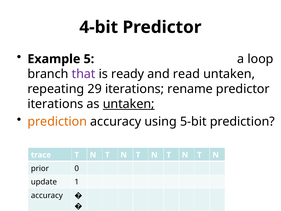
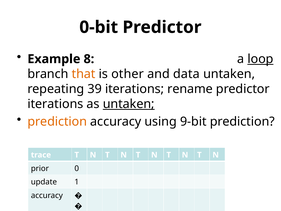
4-bit: 4-bit -> 0-bit (99, 27)
5: 5 -> 8 (89, 59)
loop underline: none -> present (260, 59)
that colour: purple -> orange (84, 74)
ready: ready -> other (128, 74)
read: read -> data (186, 74)
29: 29 -> 39 (95, 89)
5-bit: 5-bit -> 9-bit (193, 121)
